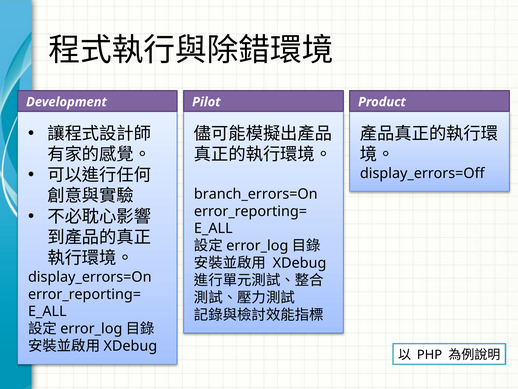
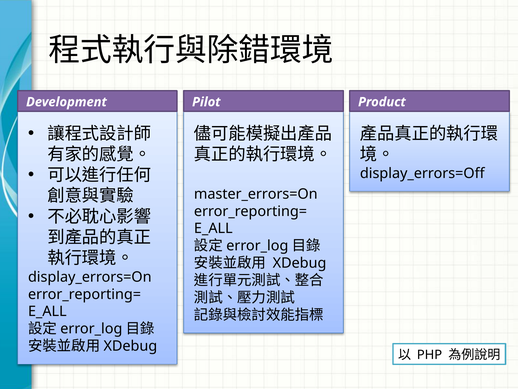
branch_errors=On: branch_errors=On -> master_errors=On (256, 194)
